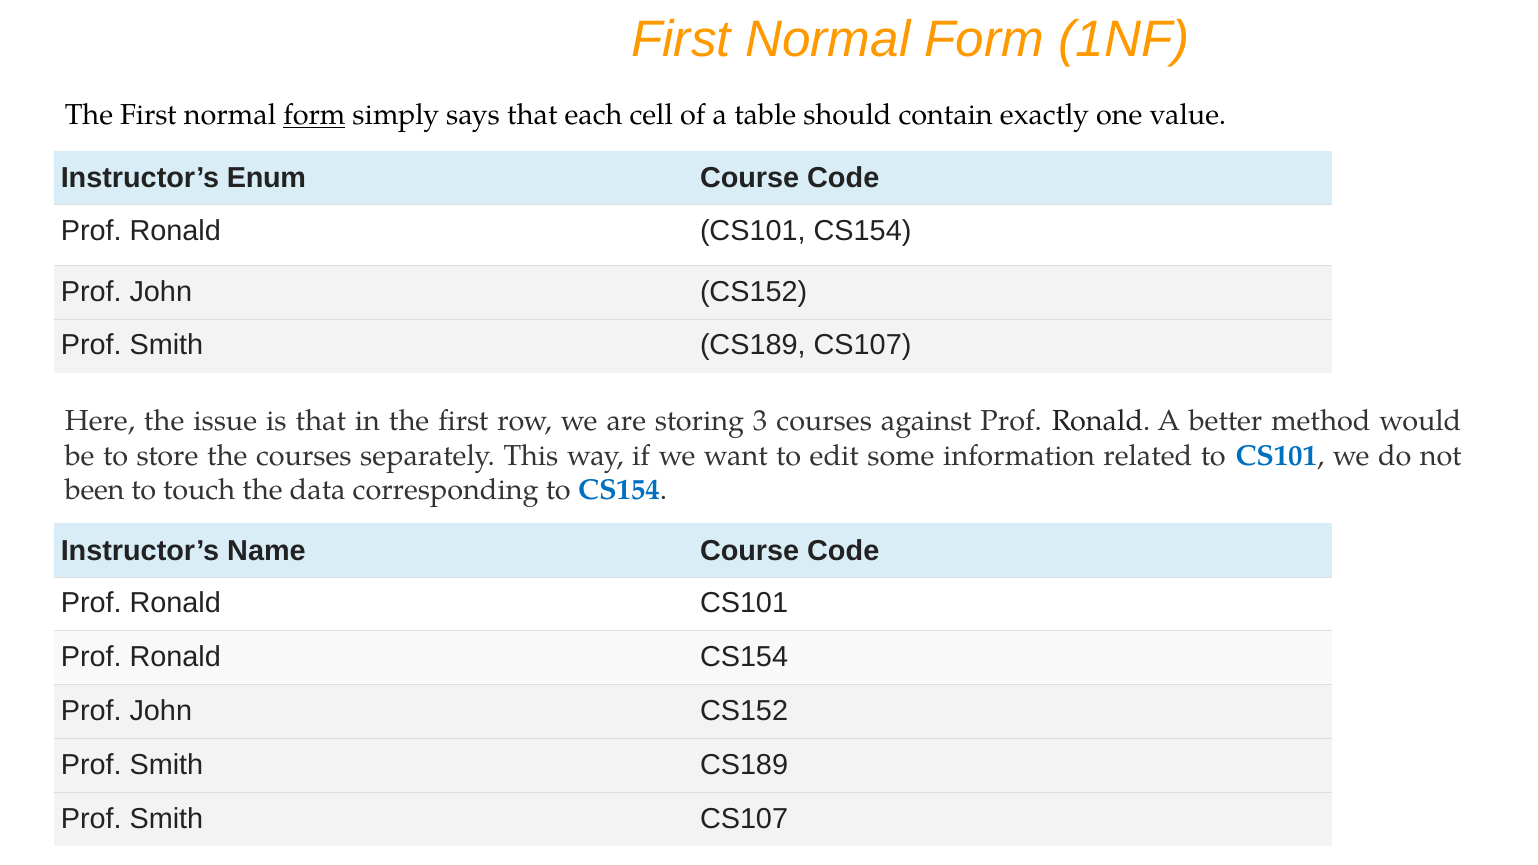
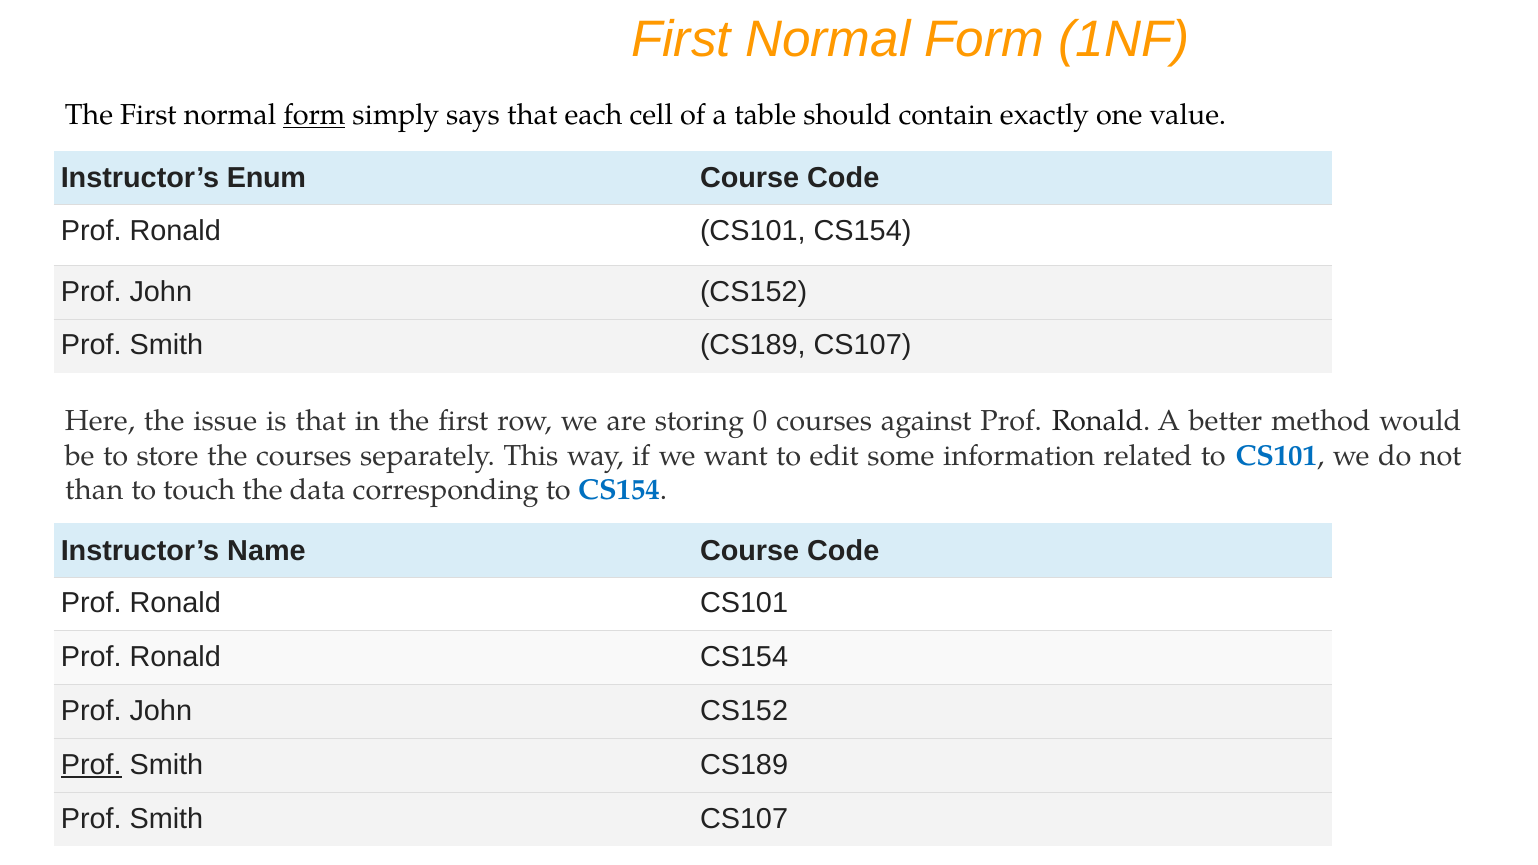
3: 3 -> 0 (760, 421)
been: been -> than (94, 490)
Prof underline: none -> present (91, 765)
